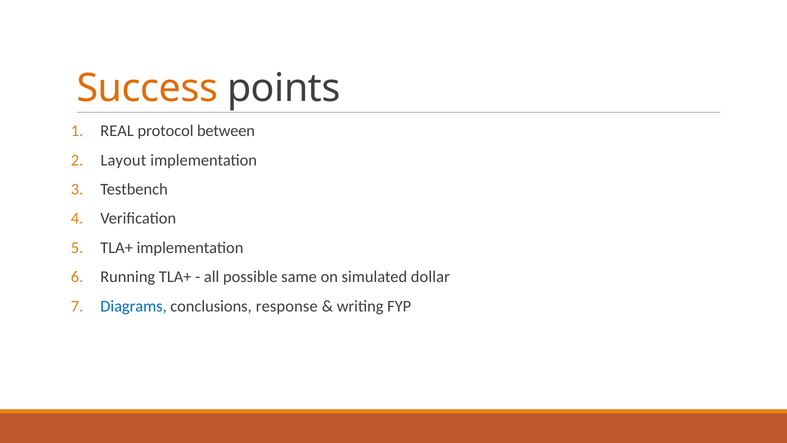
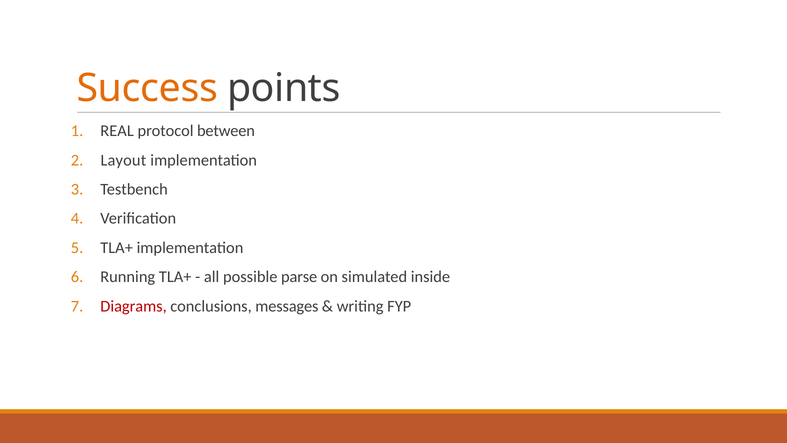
same: same -> parse (299, 277)
dollar: dollar -> inside (430, 277)
Diagrams colour: blue -> red (134, 306)
response: response -> messages (287, 306)
